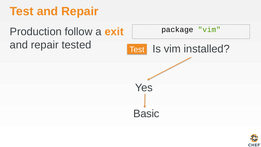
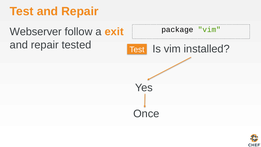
Production: Production -> Webserver (36, 32)
Basic: Basic -> Once (146, 114)
